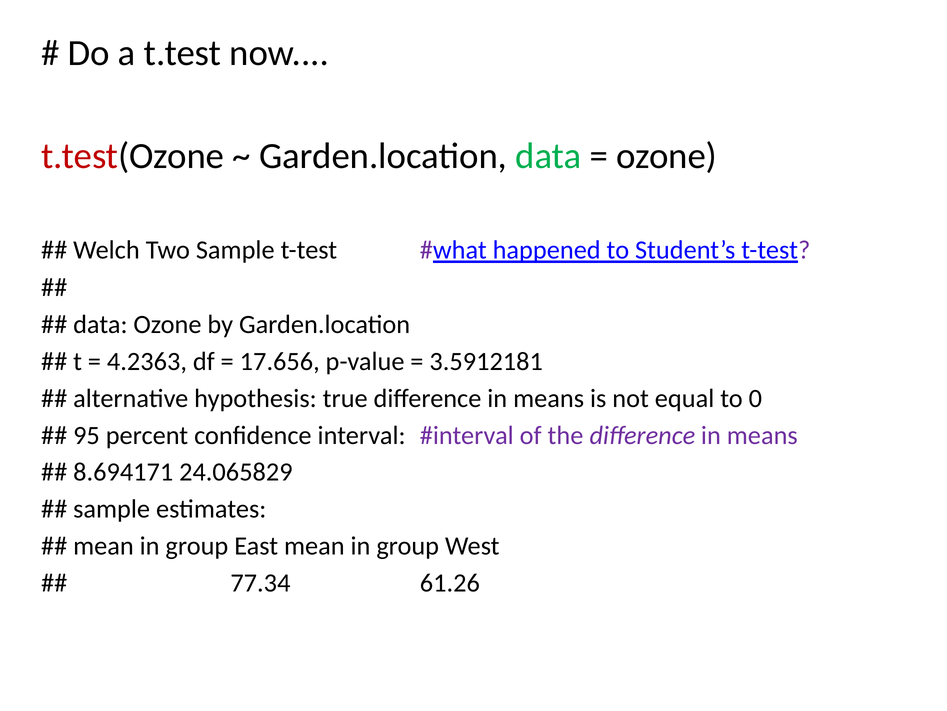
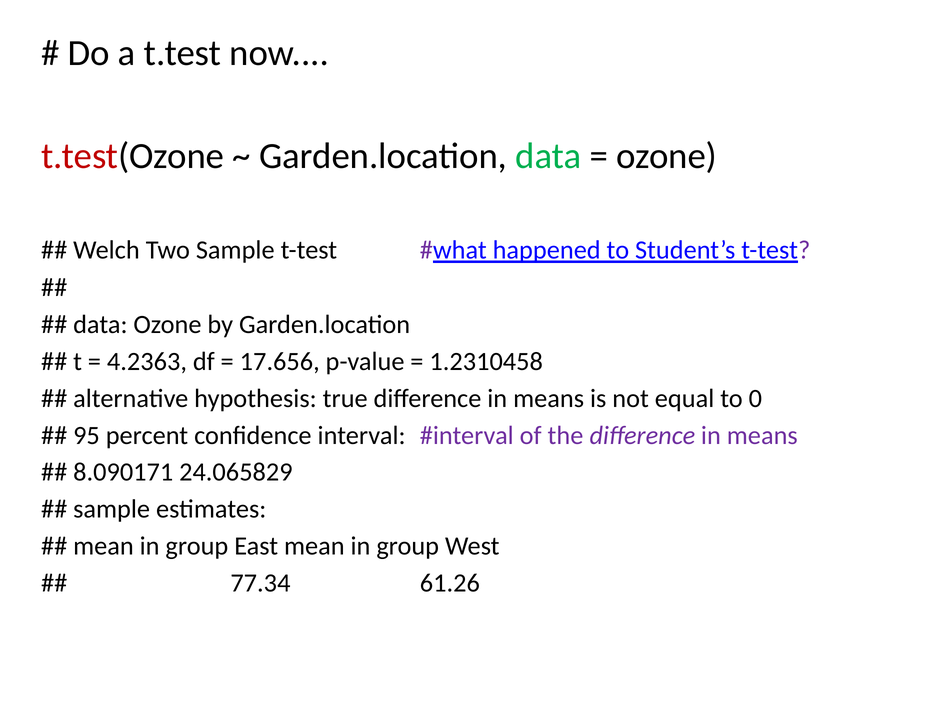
3.5912181: 3.5912181 -> 1.2310458 (486, 361)
8.694171: 8.694171 -> 8.090171 (123, 472)
